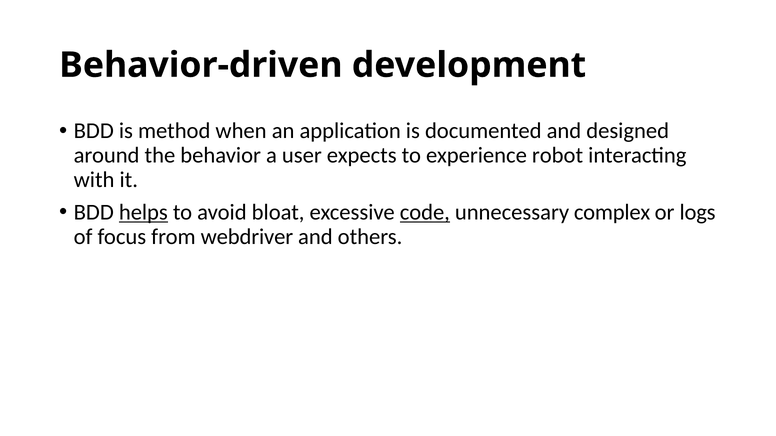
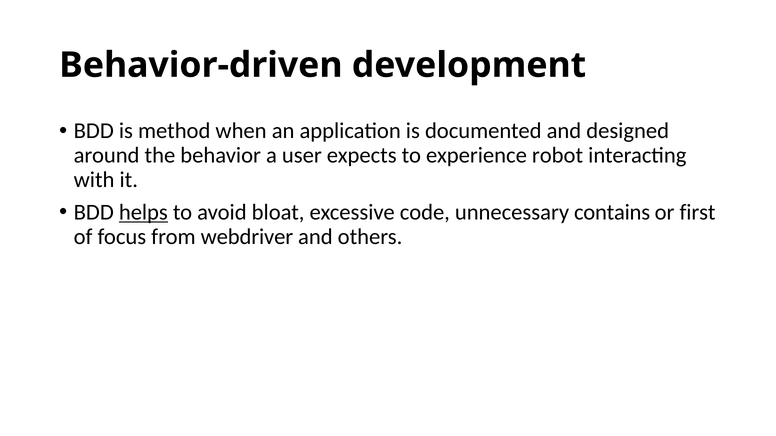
code underline: present -> none (425, 212)
complex: complex -> contains (612, 212)
logs: logs -> first (698, 212)
